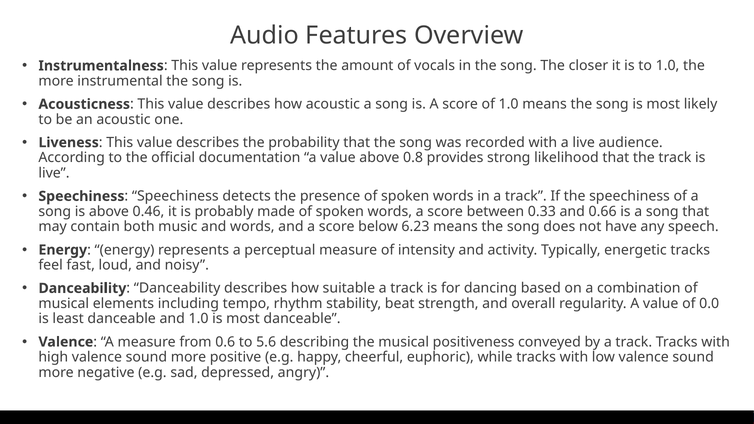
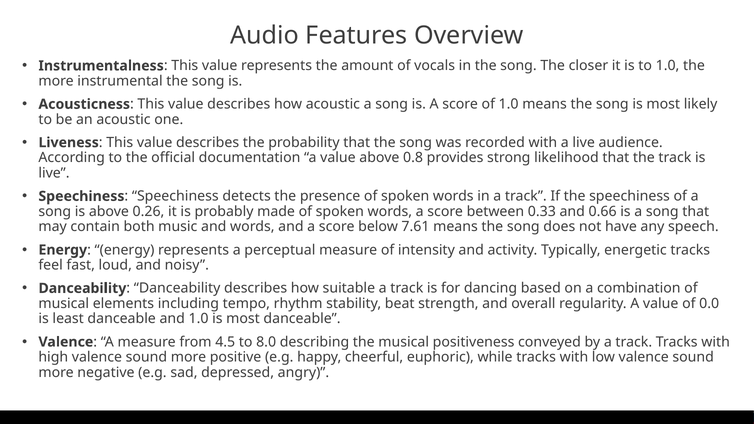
0.46: 0.46 -> 0.26 (149, 212)
6.23: 6.23 -> 7.61 (415, 227)
0.6: 0.6 -> 4.5 (225, 342)
5.6: 5.6 -> 8.0 (266, 342)
